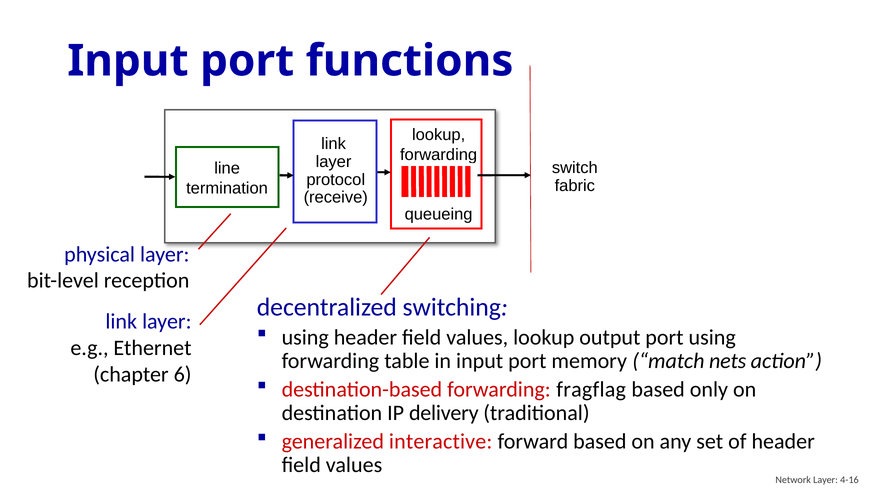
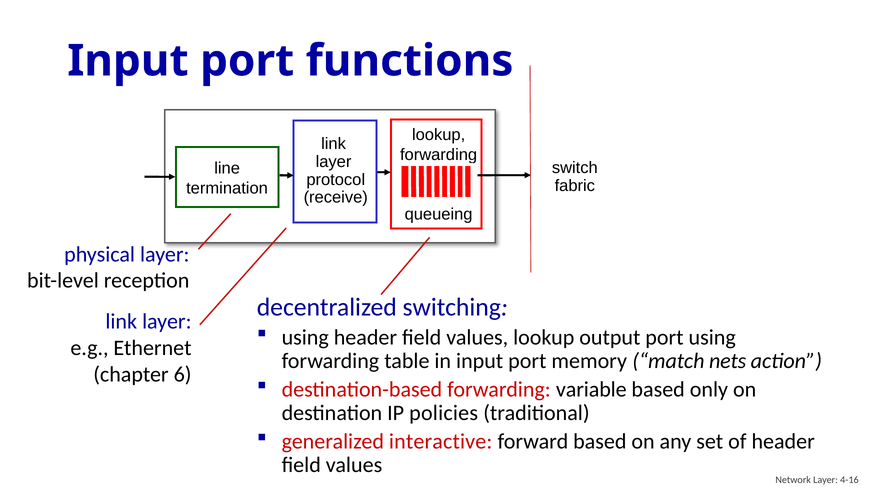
fragflag: fragflag -> variable (591, 389)
delivery: delivery -> policies (444, 413)
